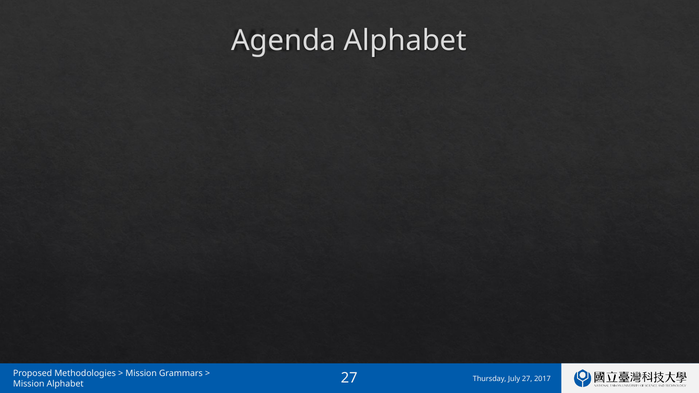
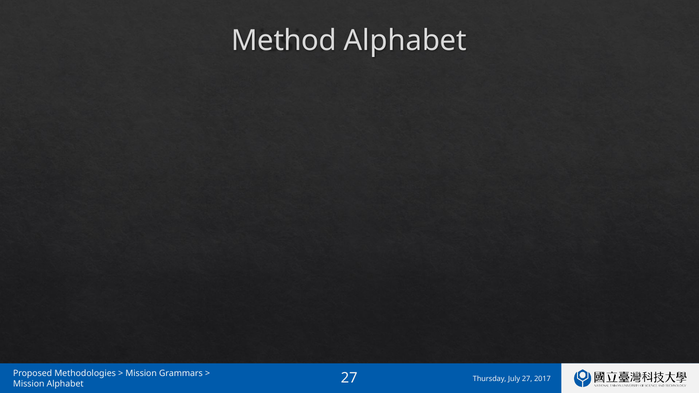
Agenda: Agenda -> Method (284, 41)
